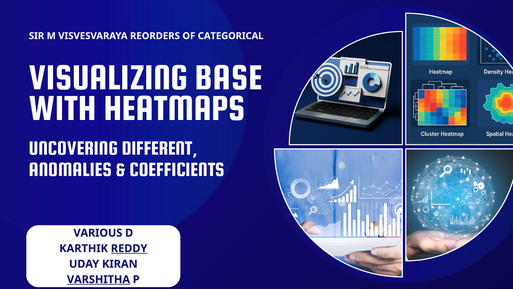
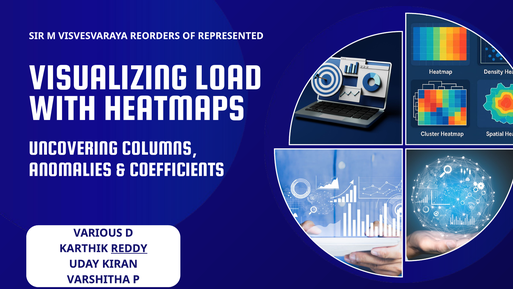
CATEGORICAL: CATEGORICAL -> REPRESENTED (231, 36)
BASE: BASE -> LOAD (229, 77)
DIFFERENT: DIFFERENT -> COLUMNS (159, 148)
VARSHITHA underline: present -> none (98, 279)
